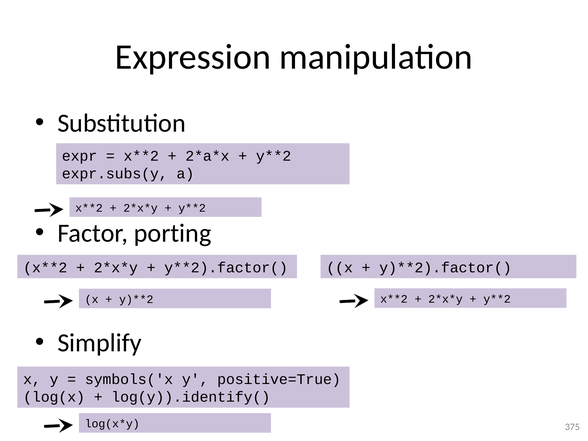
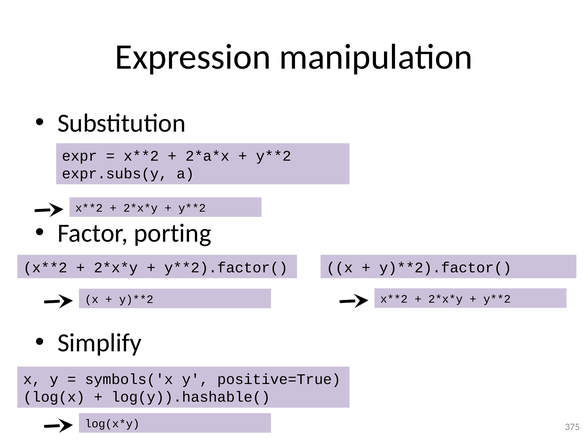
log(y)).identify(: log(y)).identify( -> log(y)).hashable( (191, 397)
